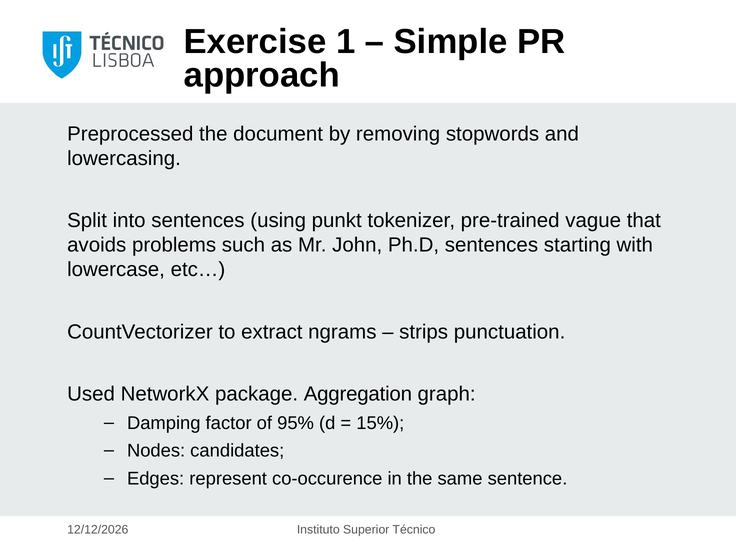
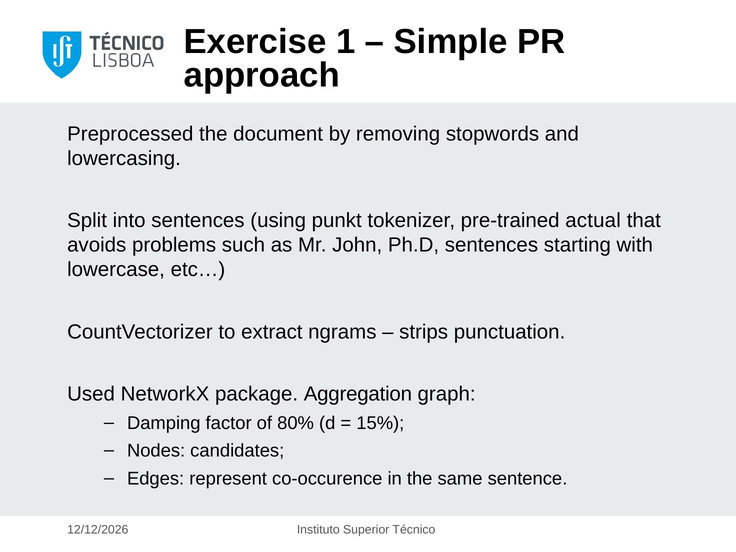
vague: vague -> actual (593, 221)
95%: 95% -> 80% (296, 423)
